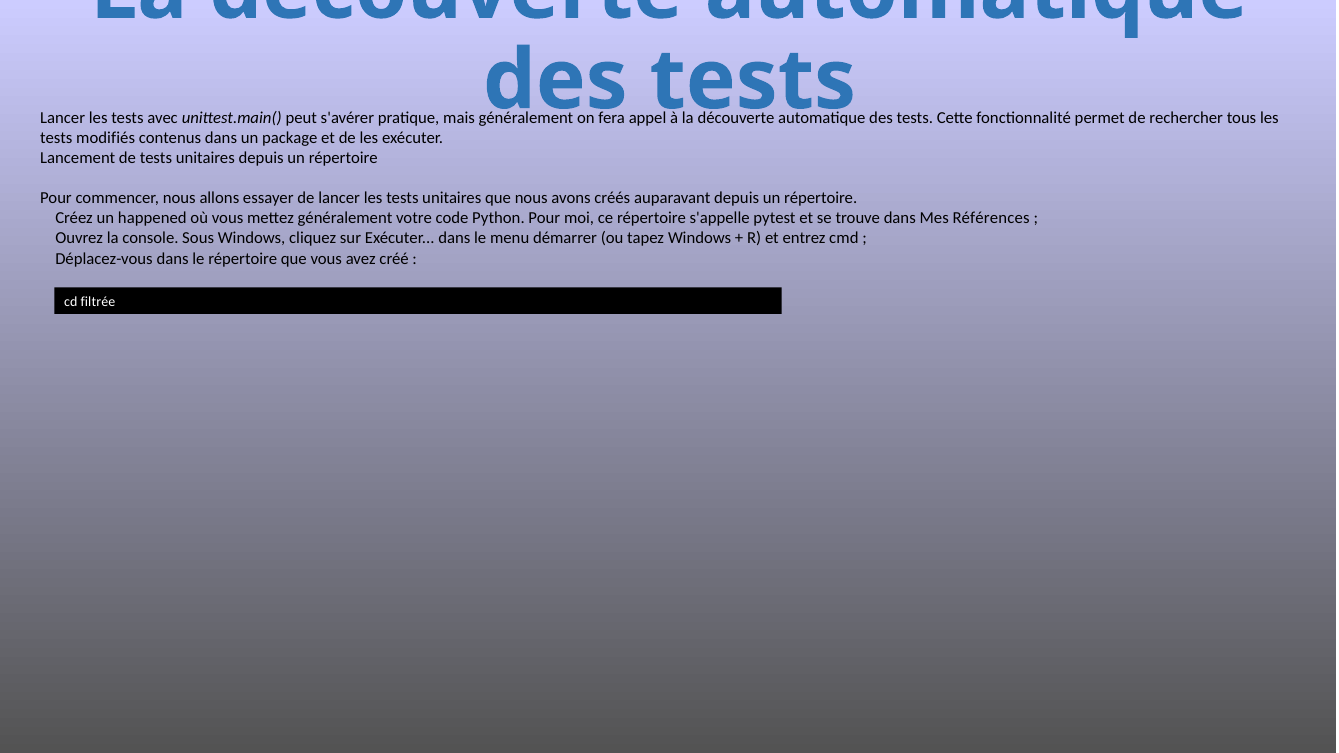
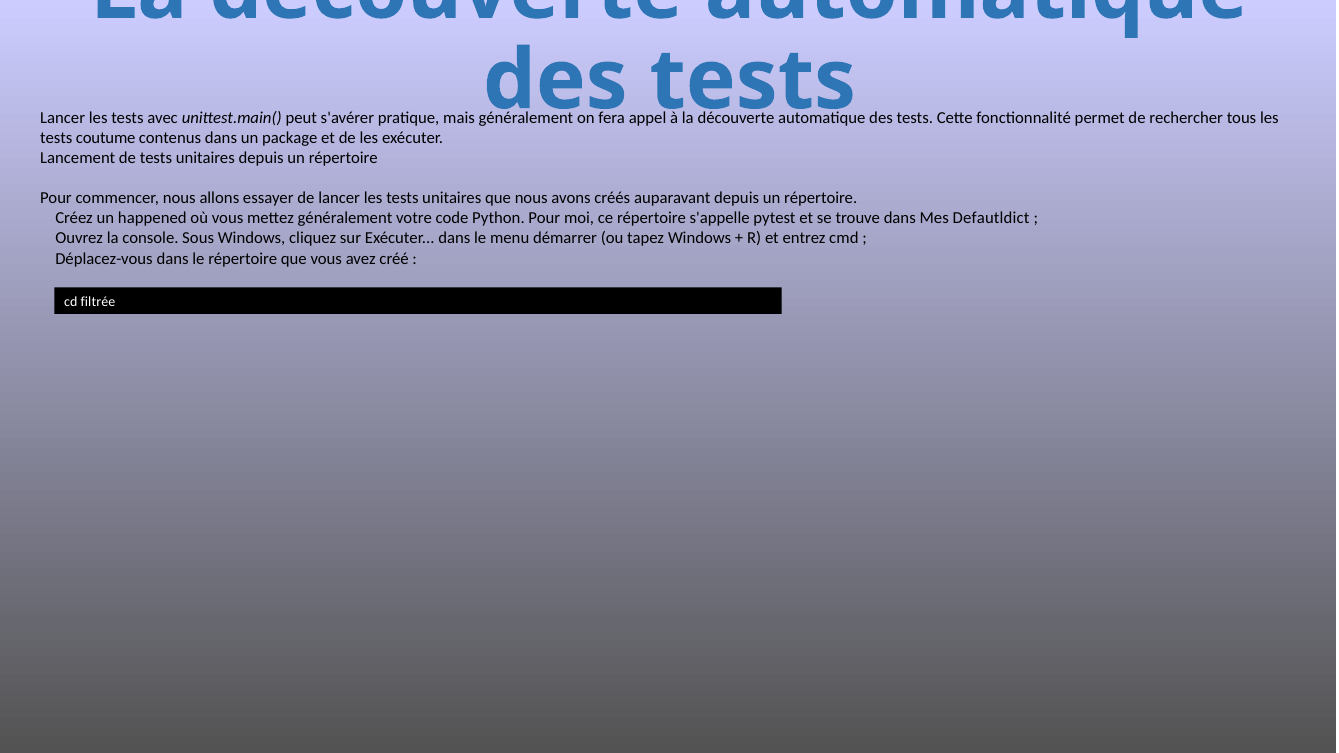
modifiés: modifiés -> coutume (106, 138)
Références: Références -> Defautldict (991, 218)
